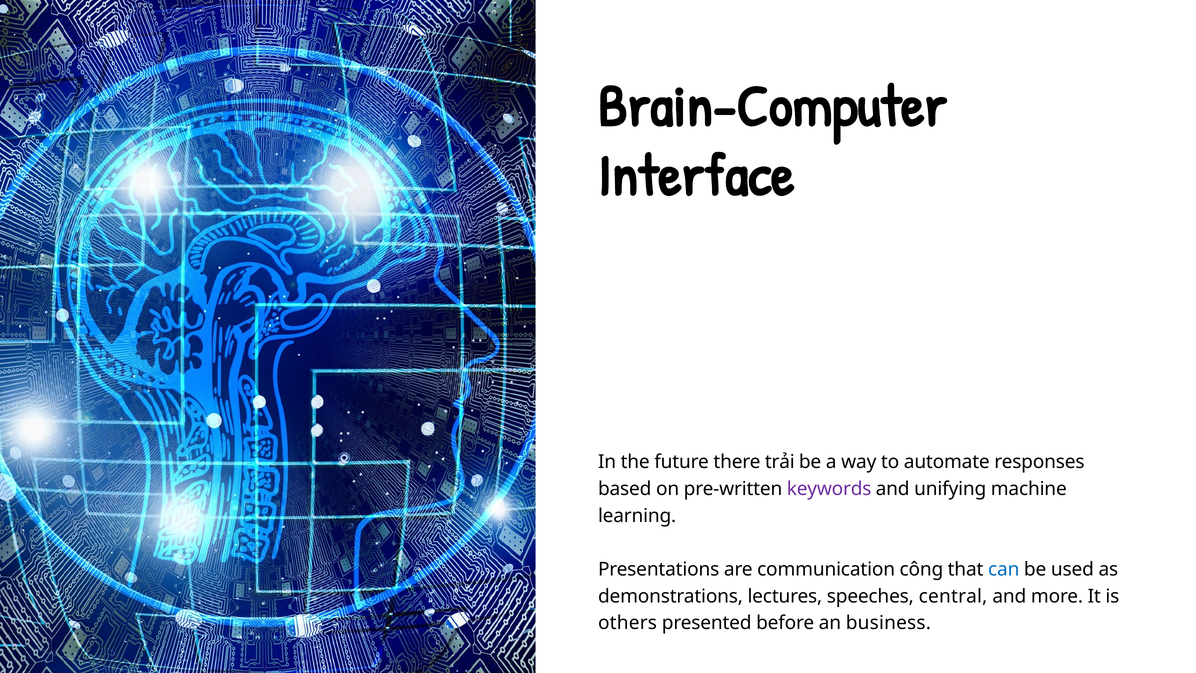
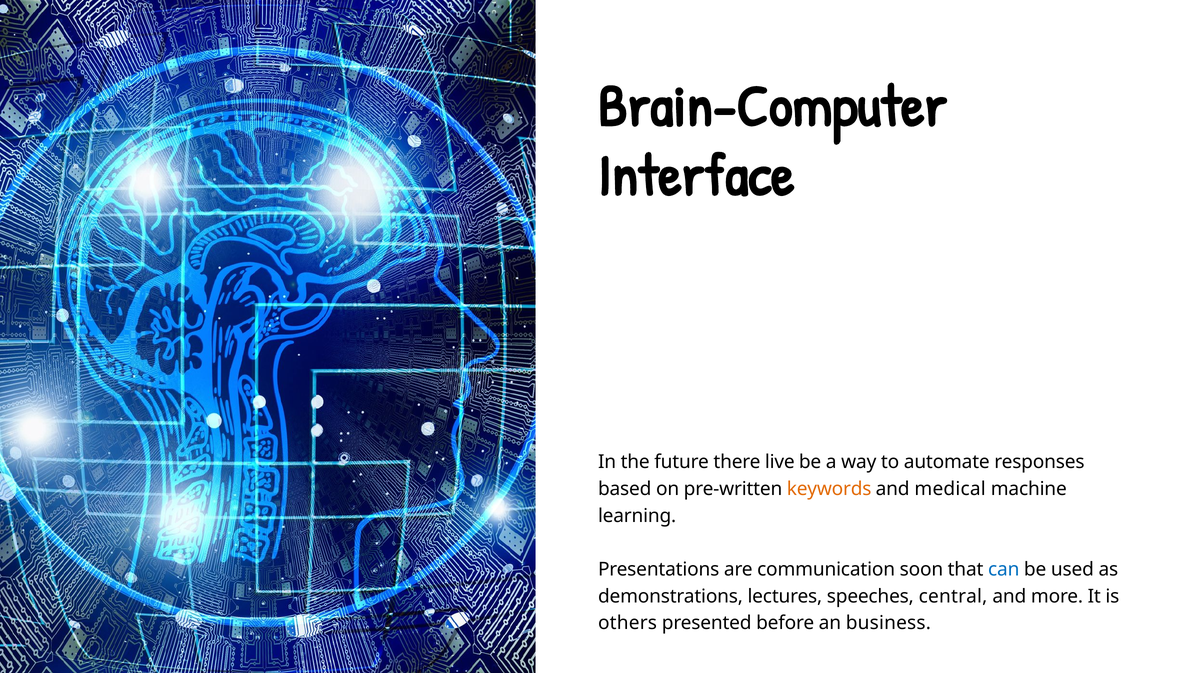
trải: trải -> live (780, 462)
keywords colour: purple -> orange (829, 489)
unifying: unifying -> medical (950, 489)
công: công -> soon (921, 569)
